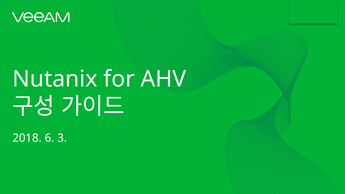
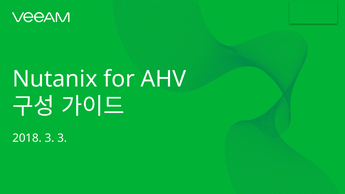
2018 6: 6 -> 3 (49, 138)
